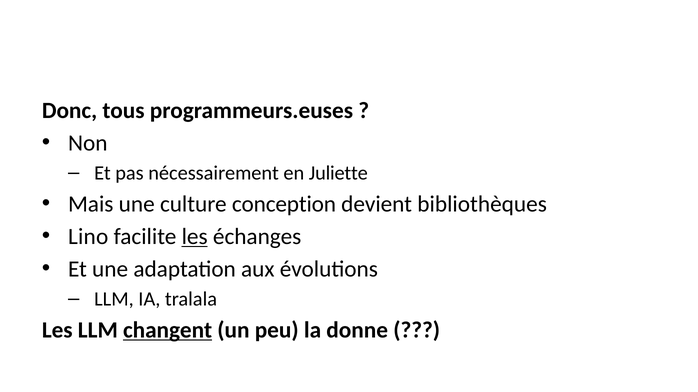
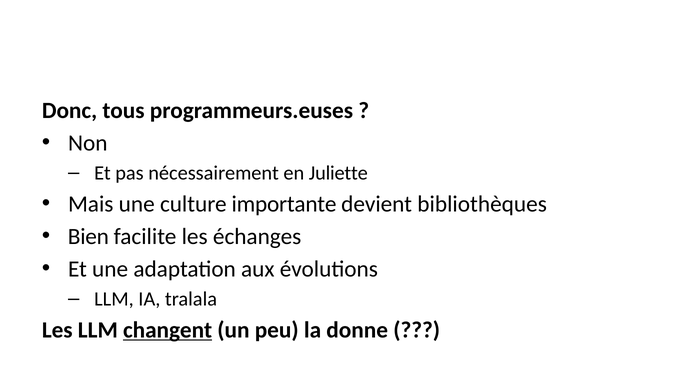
conception: conception -> importante (284, 204)
Lino: Lino -> Bien (88, 237)
les underline: present -> none (195, 237)
